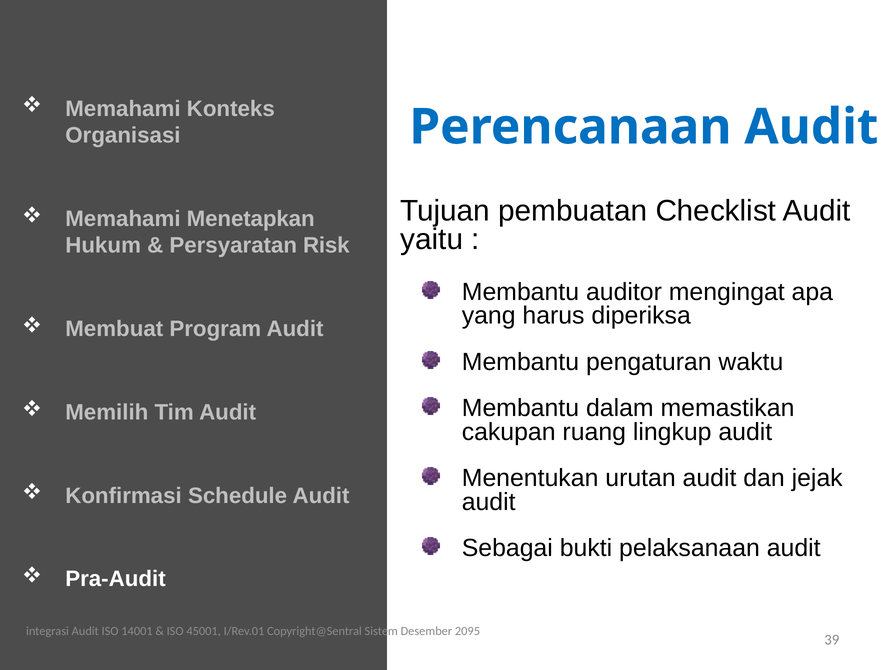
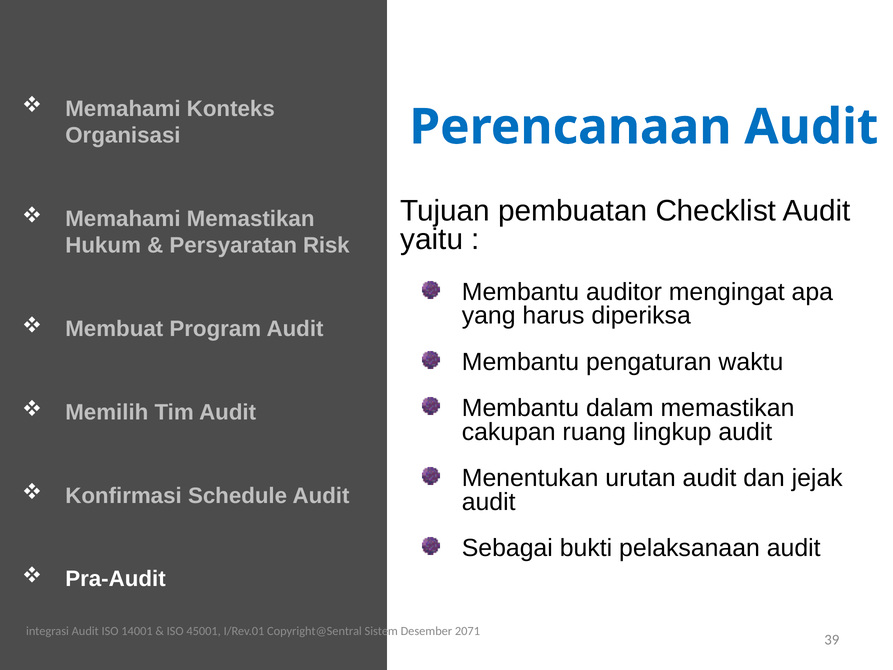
Memahami Menetapkan: Menetapkan -> Memastikan (251, 219)
2095: 2095 -> 2071 (467, 631)
